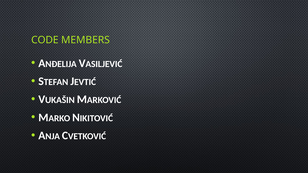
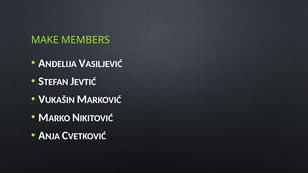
CODE: CODE -> MAKE (45, 40)
